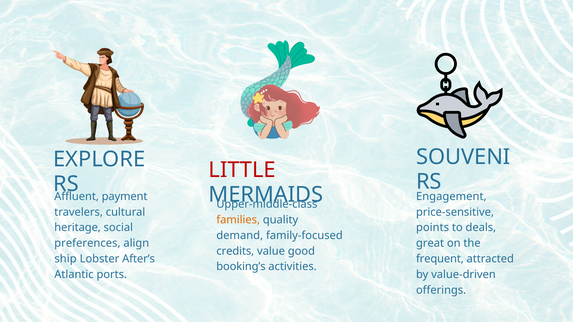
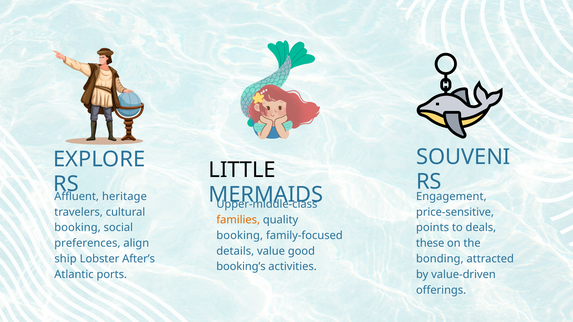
LITTLE colour: red -> black (242, 170)
payment: payment -> heritage (124, 197)
heritage: heritage -> booking (77, 228)
demand: demand -> booking (240, 236)
great: great -> these (430, 243)
credits: credits -> details (235, 251)
frequent: frequent -> bonding (440, 259)
